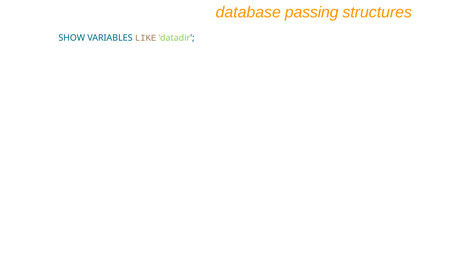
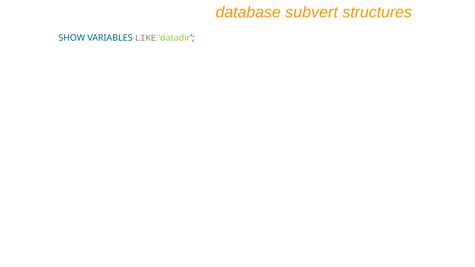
passing: passing -> subvert (312, 12)
